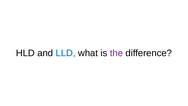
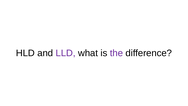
LLD colour: blue -> purple (66, 53)
